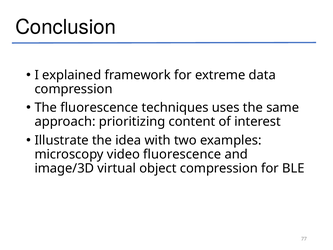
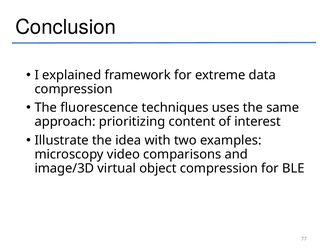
video fluorescence: fluorescence -> comparisons (182, 154)
